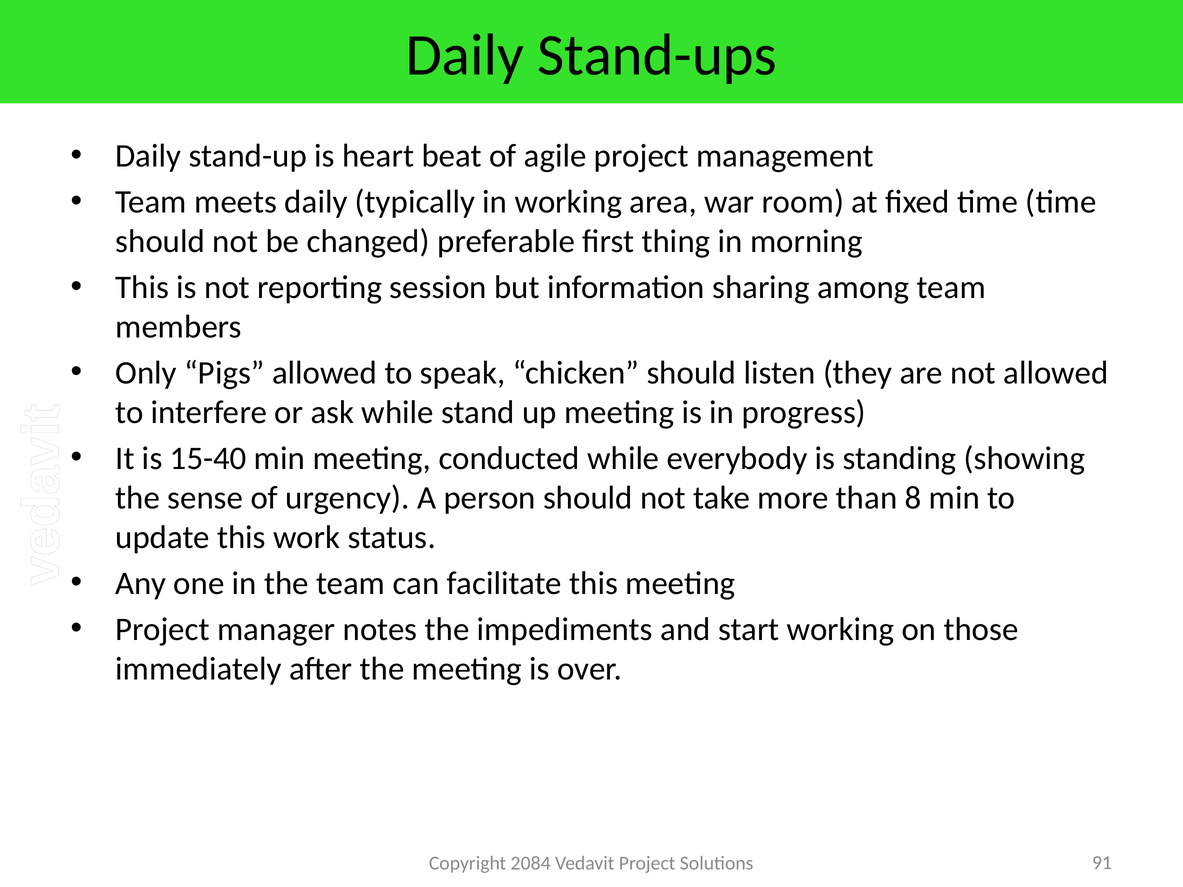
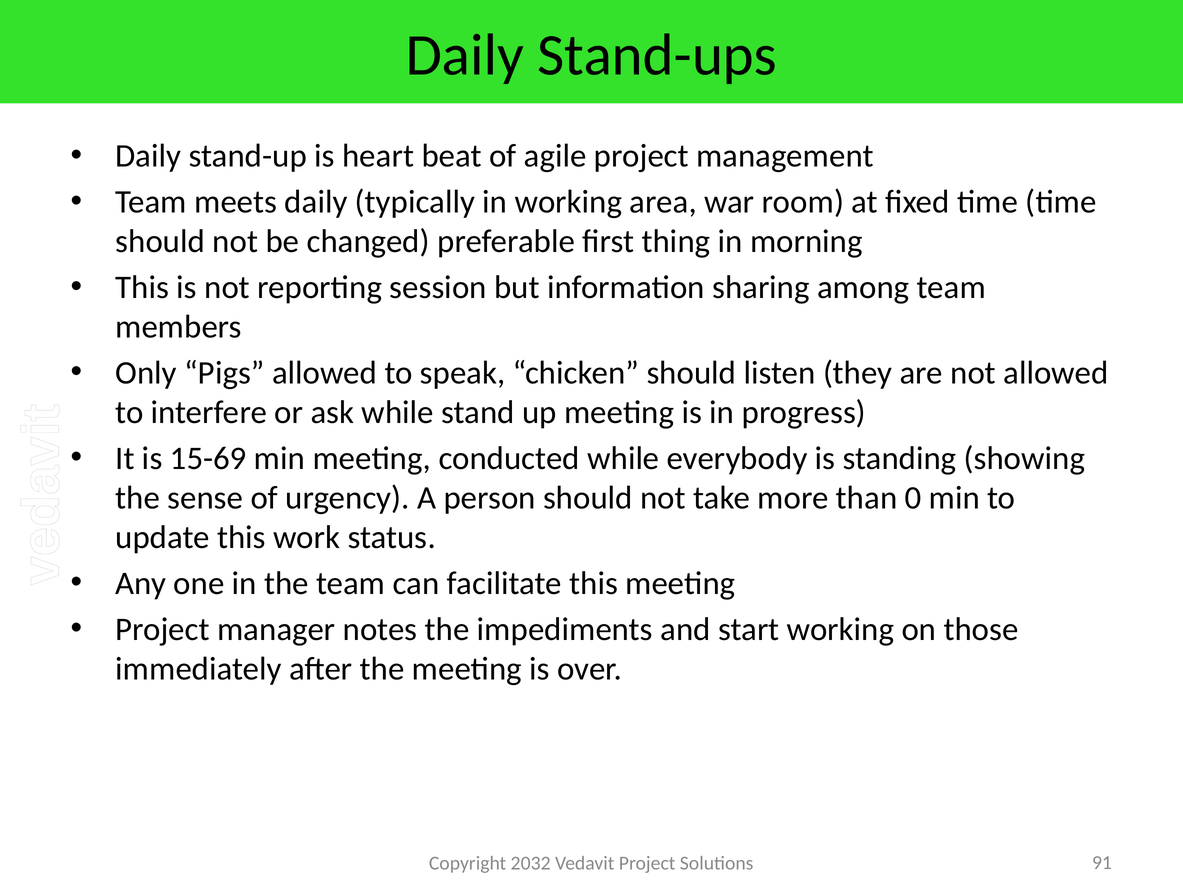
15-40: 15-40 -> 15-69 (208, 459)
8: 8 -> 0 (913, 498)
2084: 2084 -> 2032 (531, 863)
